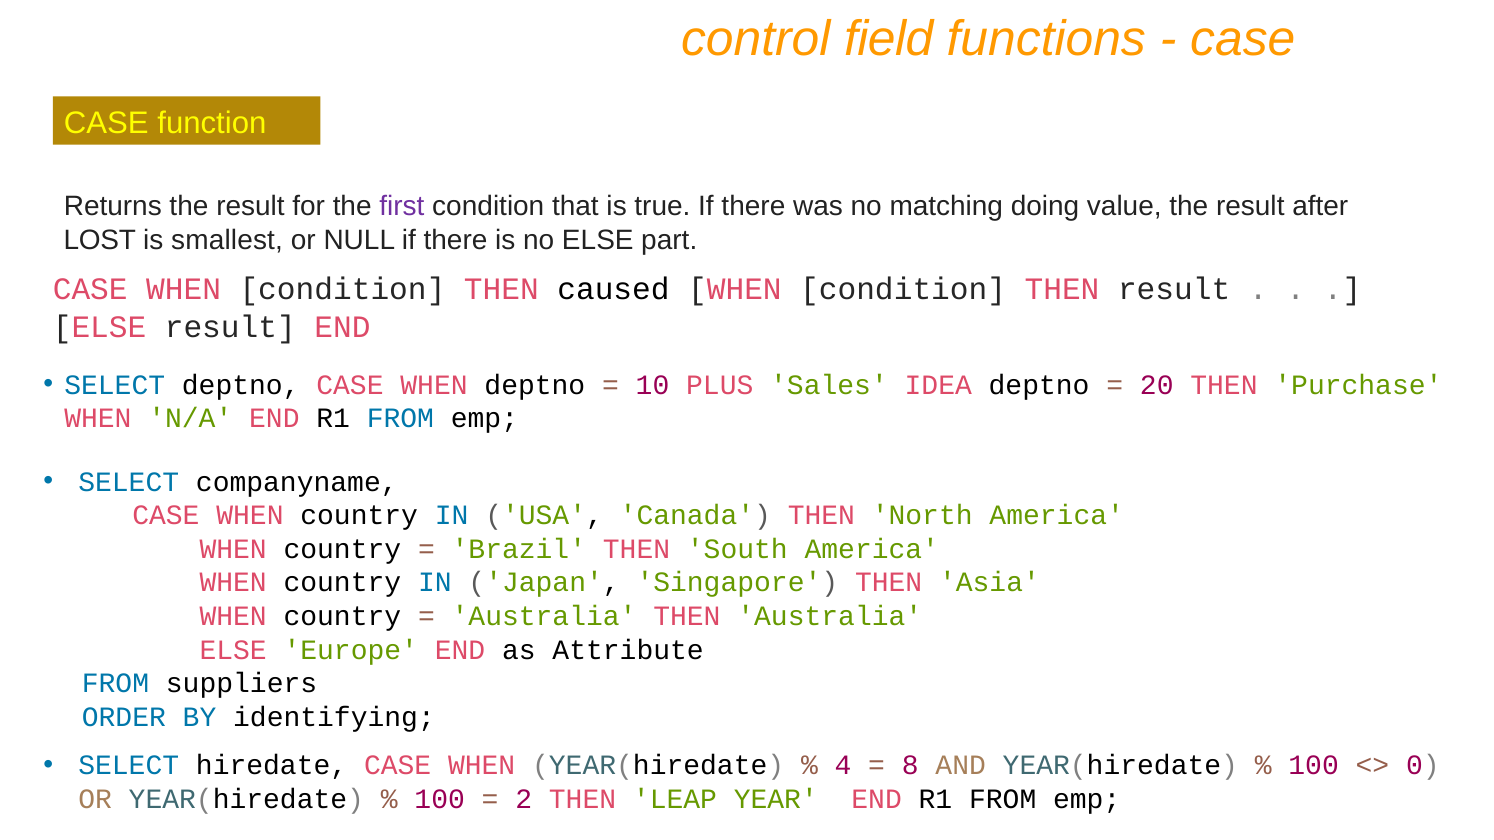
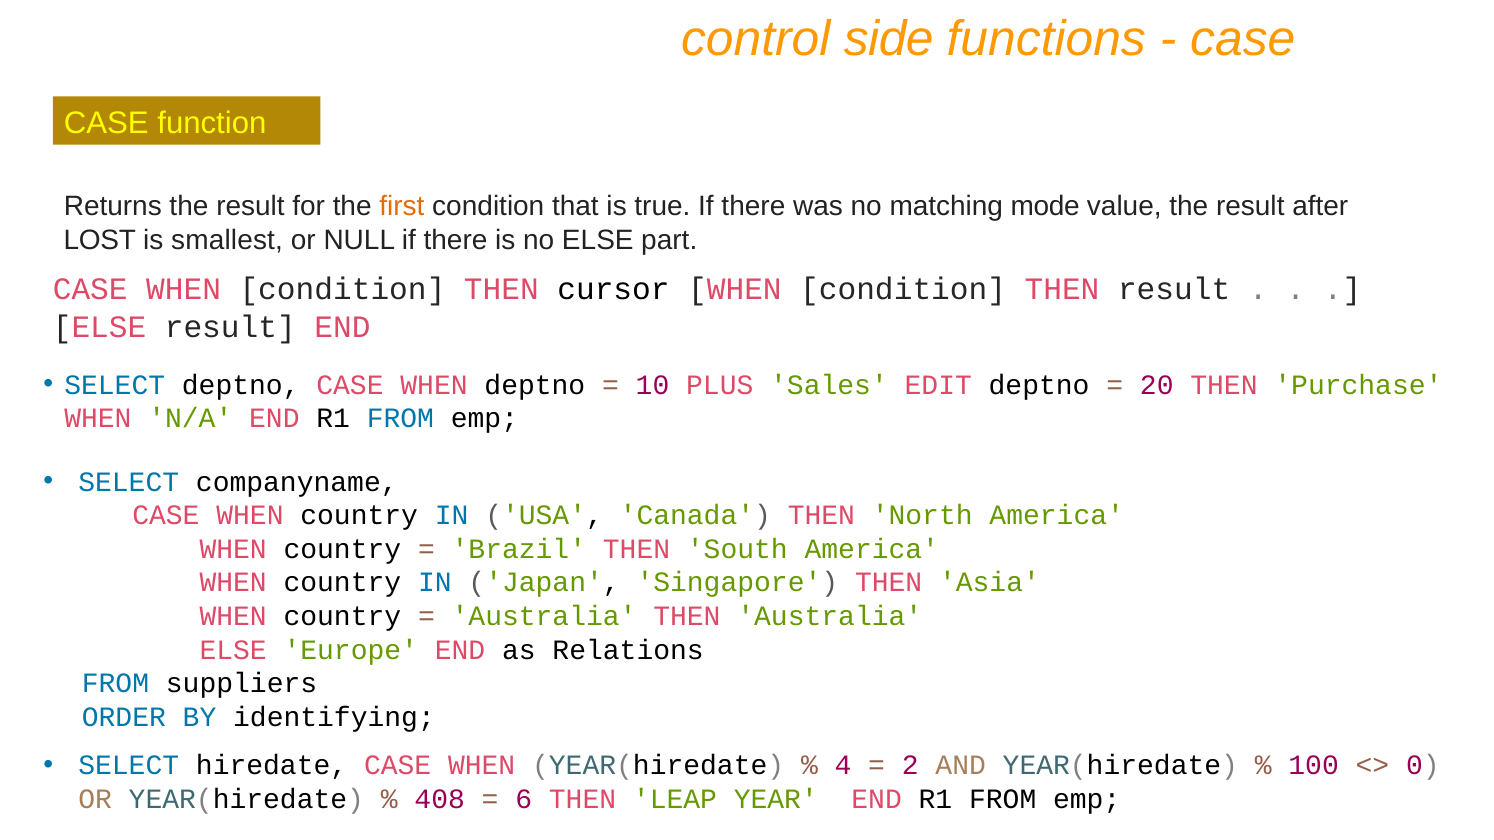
field: field -> side (889, 39)
first colour: purple -> orange (402, 206)
doing: doing -> mode (1045, 206)
caused: caused -> cursor (613, 290)
IDEA: IDEA -> EDIT (938, 385)
Attribute: Attribute -> Relations (628, 650)
8: 8 -> 2 (910, 766)
100: 100 -> 408 (440, 800)
2: 2 -> 6 (524, 800)
